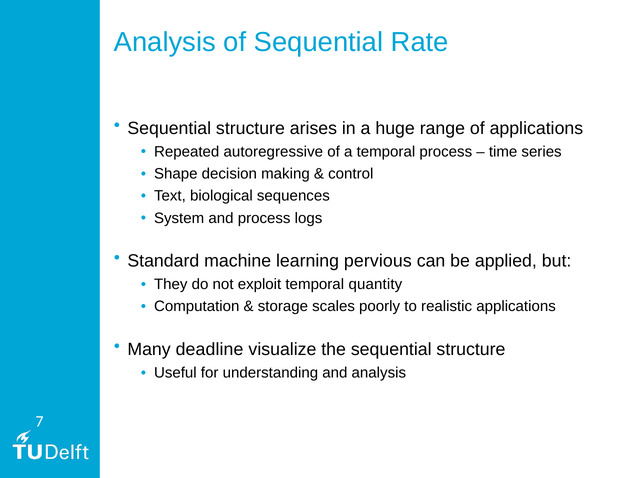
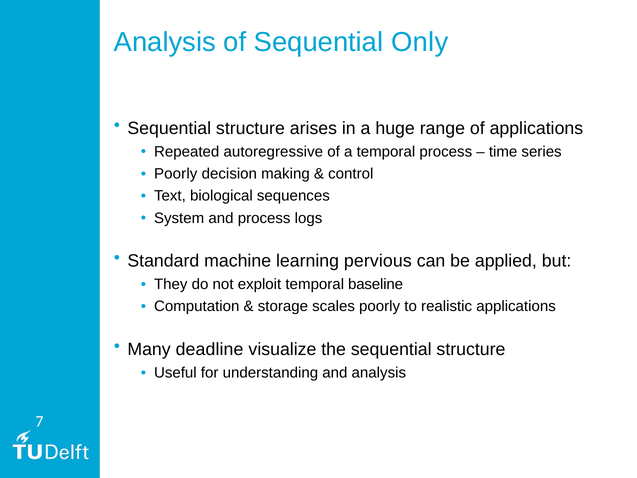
Rate: Rate -> Only (420, 42)
Shape: Shape -> Poorly (176, 174)
quantity: quantity -> baseline (376, 284)
